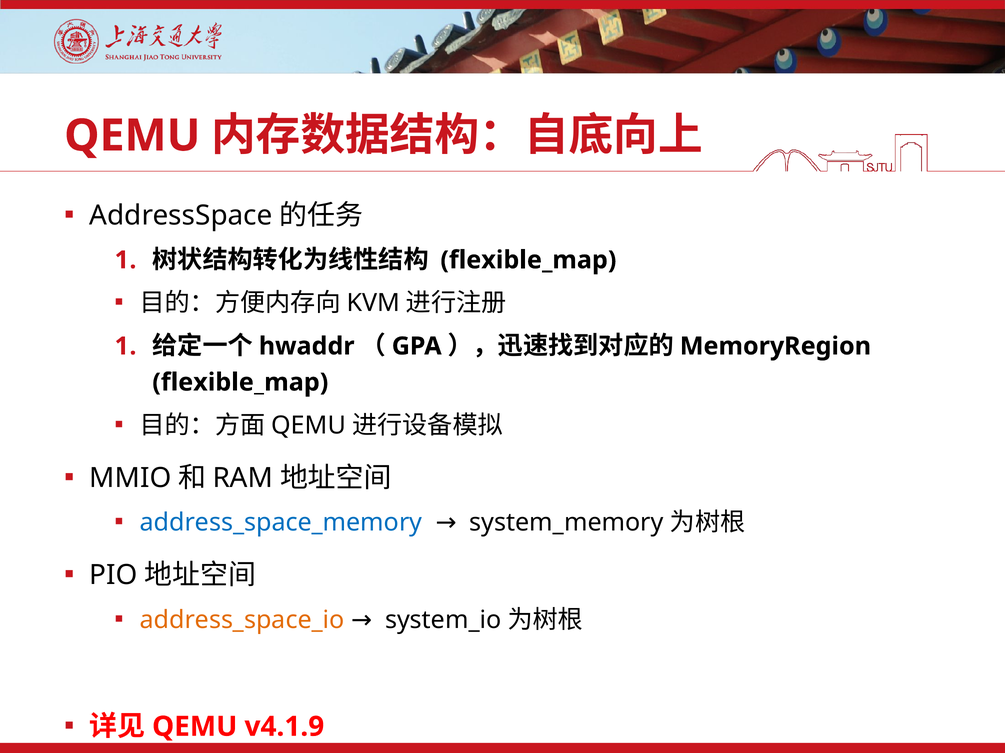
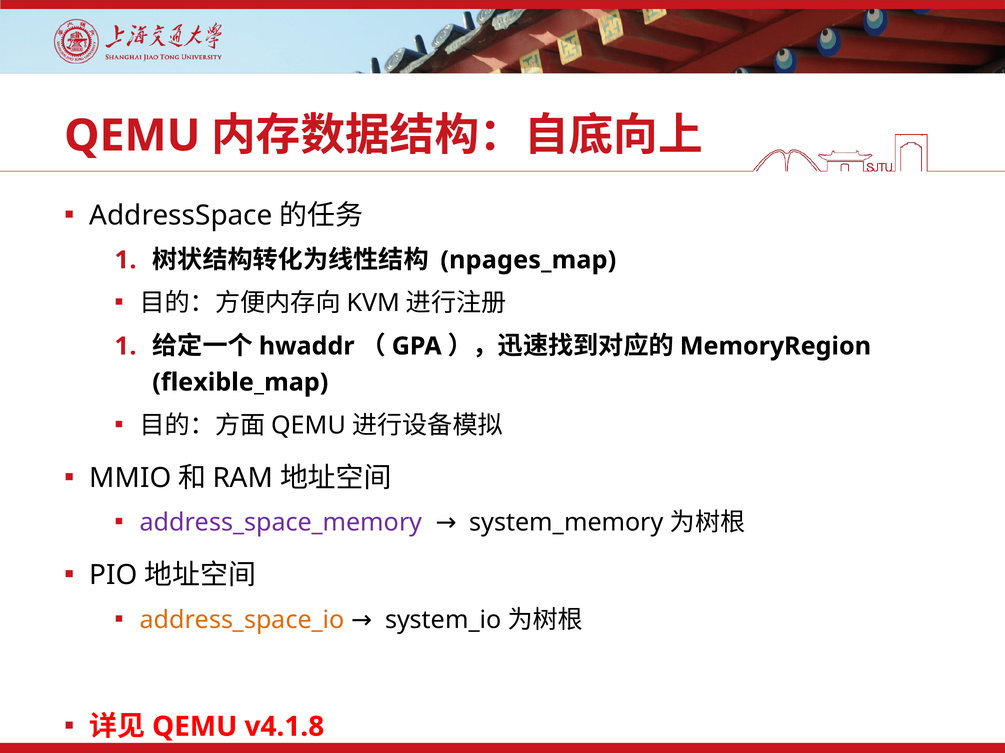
flexible_map: flexible_map -> npages_map (528, 260)
address_space_memory colour: blue -> purple (281, 523)
v4.1.9: v4.1.9 -> v4.1.8 (284, 727)
